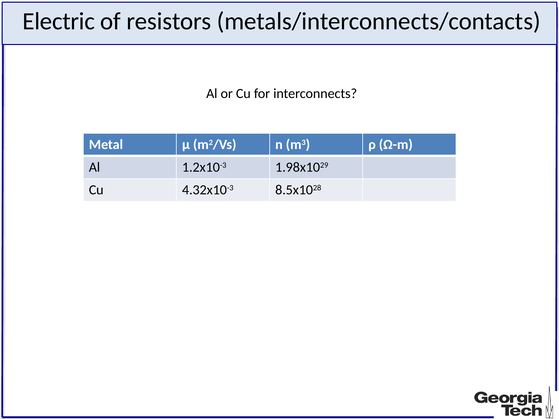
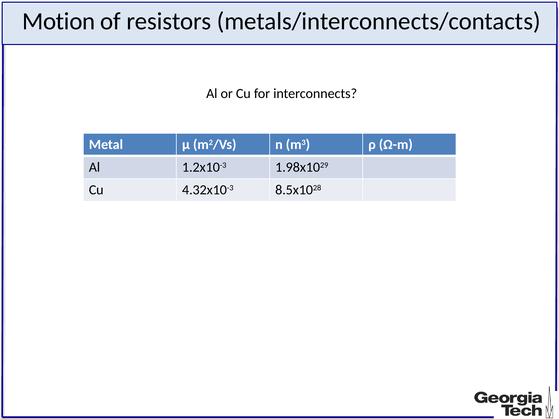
Electric: Electric -> Motion (59, 21)
